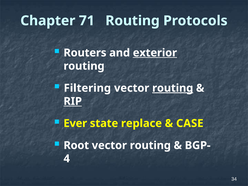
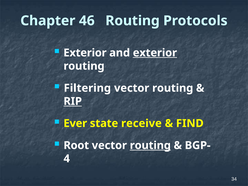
71: 71 -> 46 (87, 21)
Routers: Routers -> Exterior (85, 53)
routing underline: present -> none (173, 88)
replace: replace -> receive (141, 123)
CASE: CASE -> FIND (190, 123)
routing underline: none -> present (150, 145)
